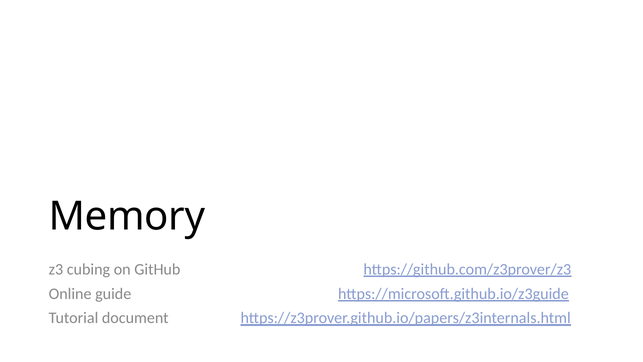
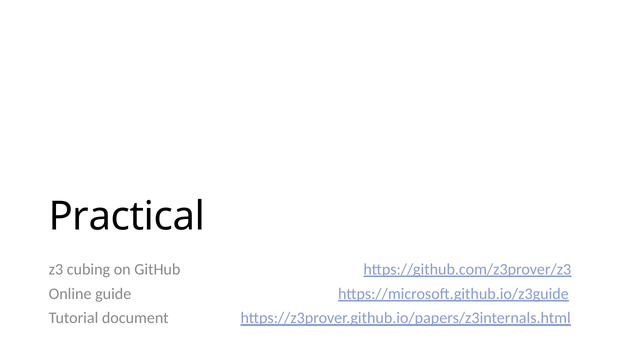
Memory: Memory -> Practical (127, 216)
